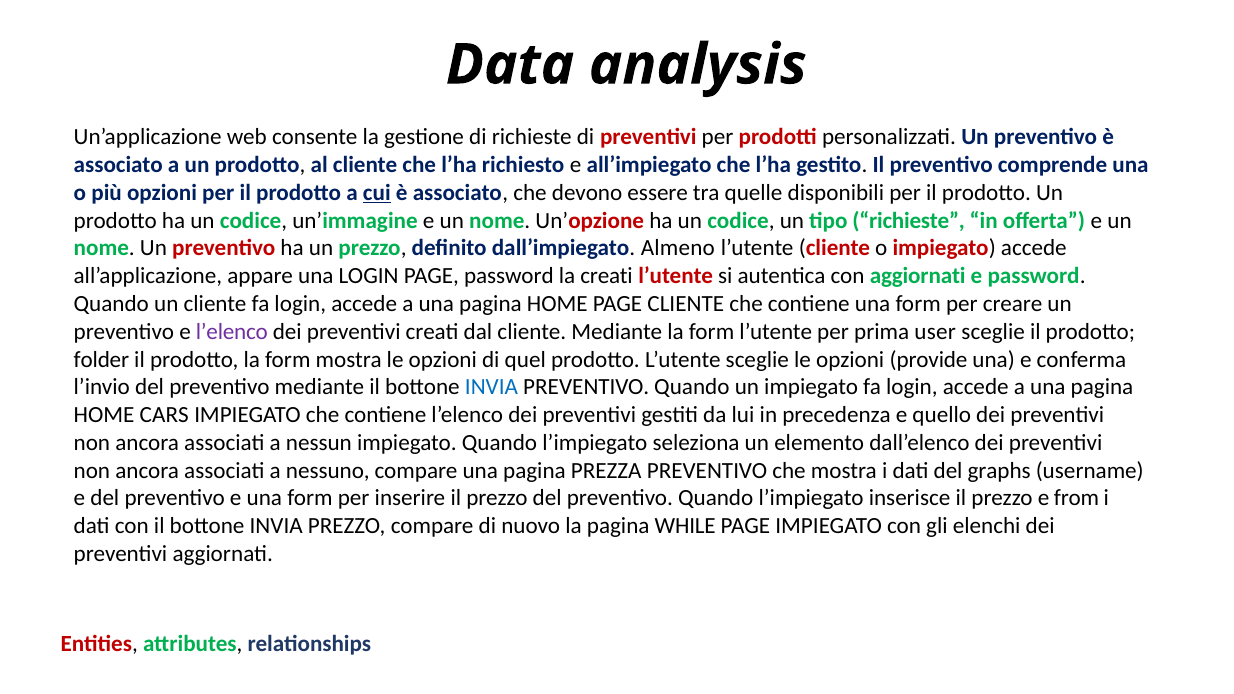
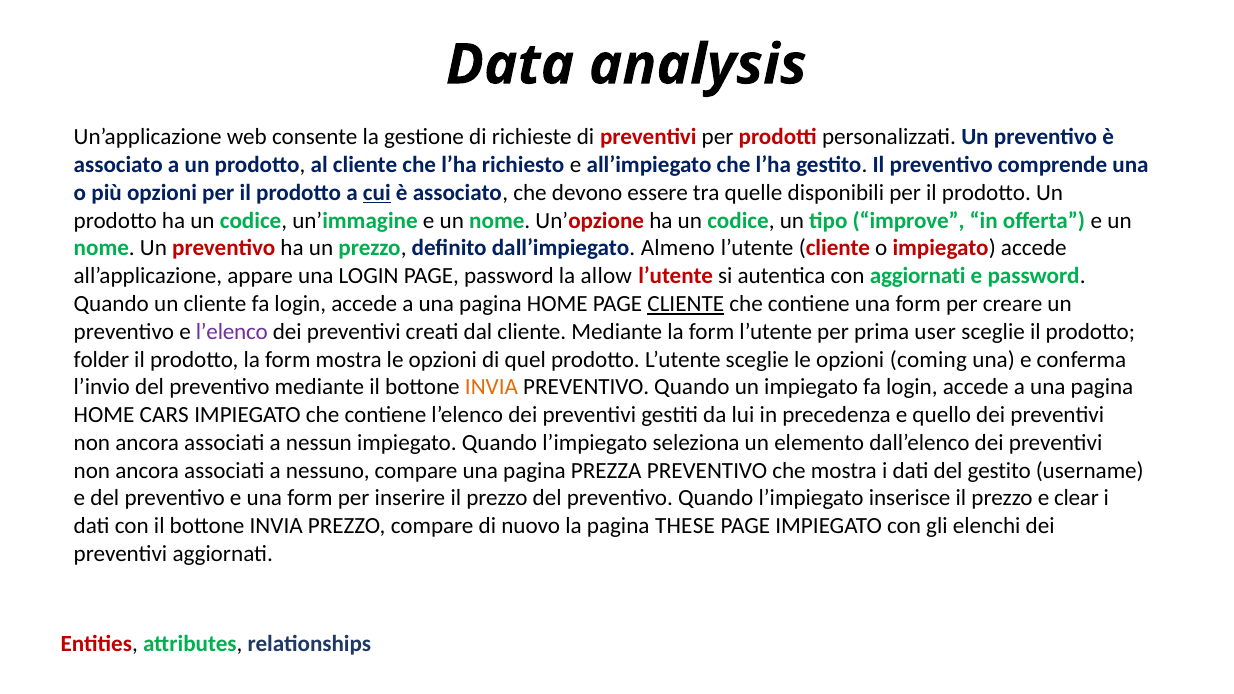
tipo richieste: richieste -> improve (909, 221)
la creati: creati -> allow (606, 276)
CLIENTE underline: none -> present (686, 304)
provide: provide -> coming (928, 359)
INVIA colour: blue -> orange (491, 387)
del graphs: graphs -> gestito (999, 471)
from: from -> clear (1077, 498)
WHILE: WHILE -> THESE (685, 526)
